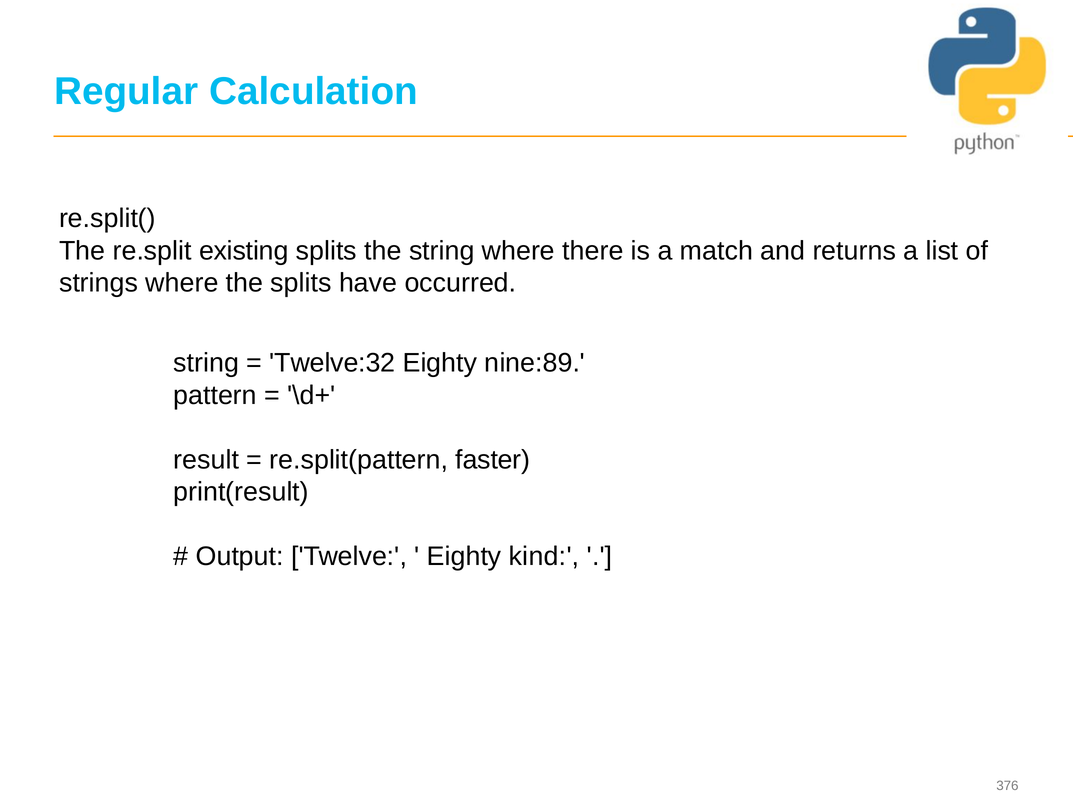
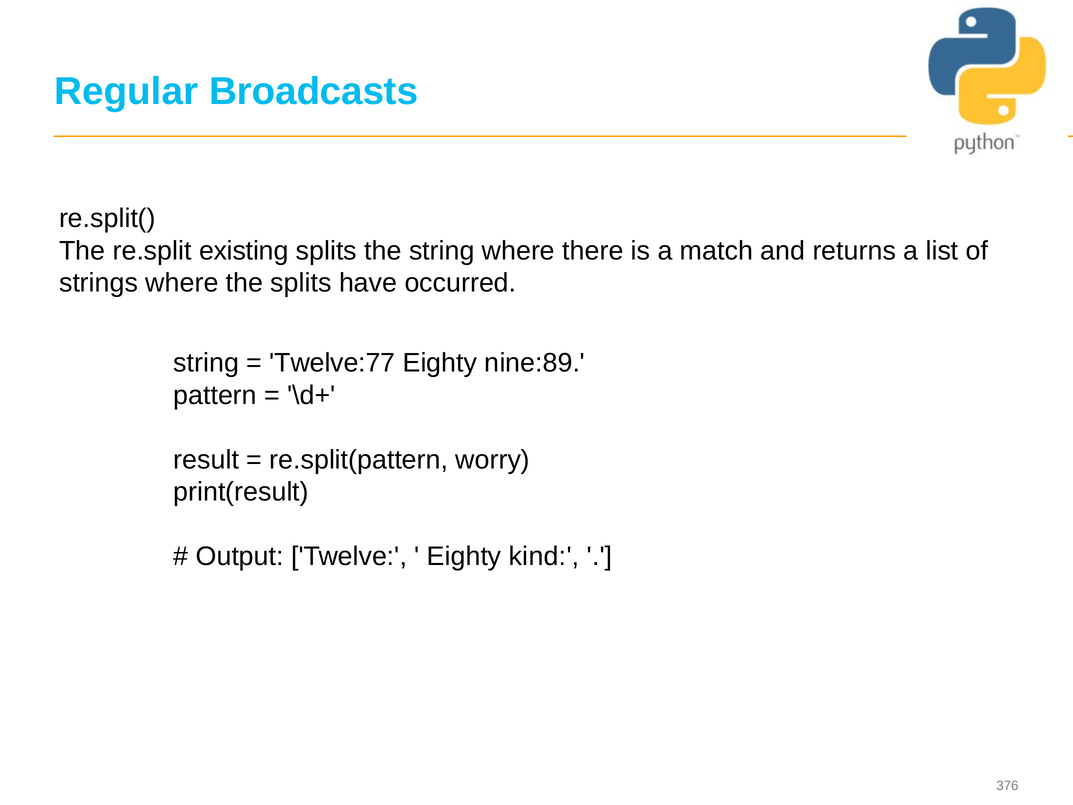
Calculation: Calculation -> Broadcasts (314, 92)
Twelve:32: Twelve:32 -> Twelve:77 (332, 363)
faster: faster -> worry (493, 460)
